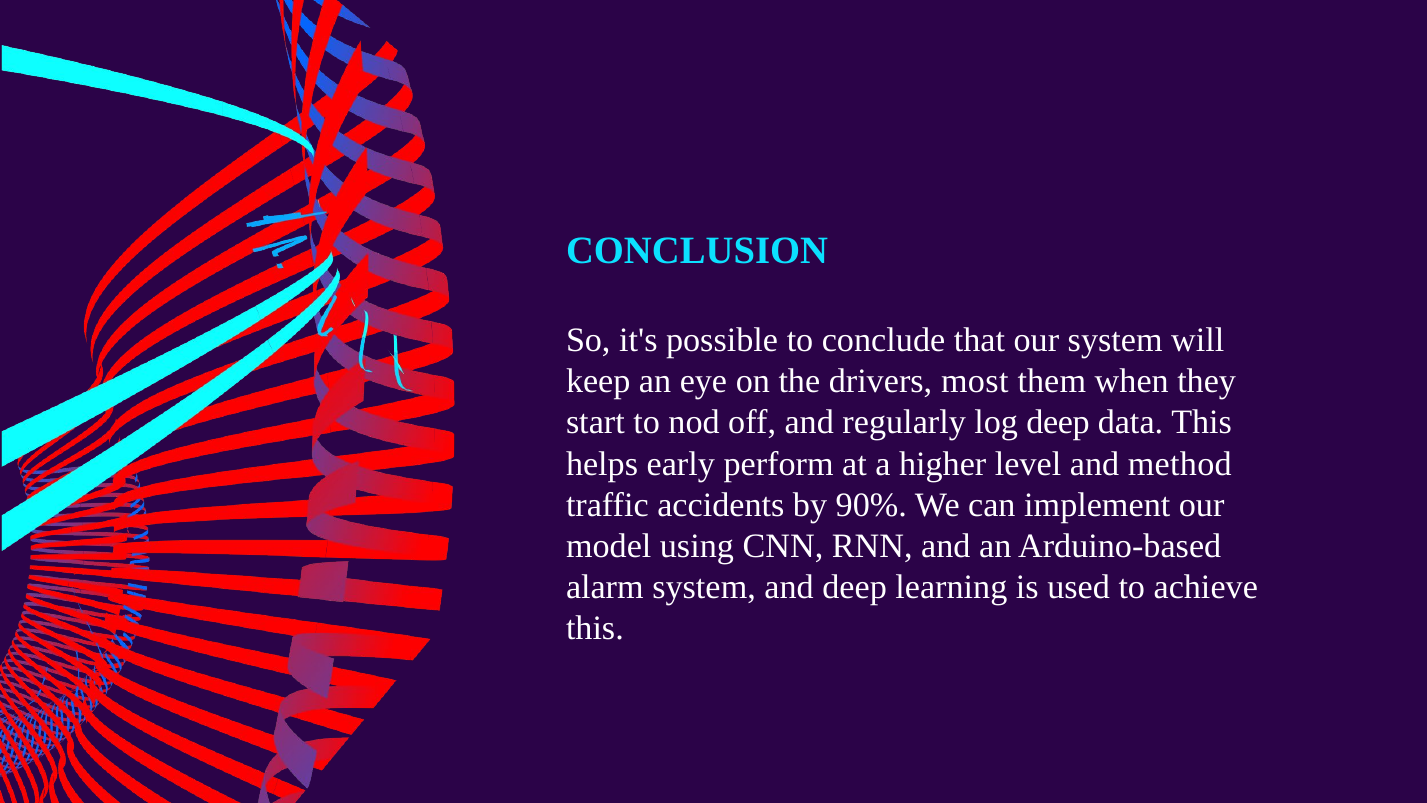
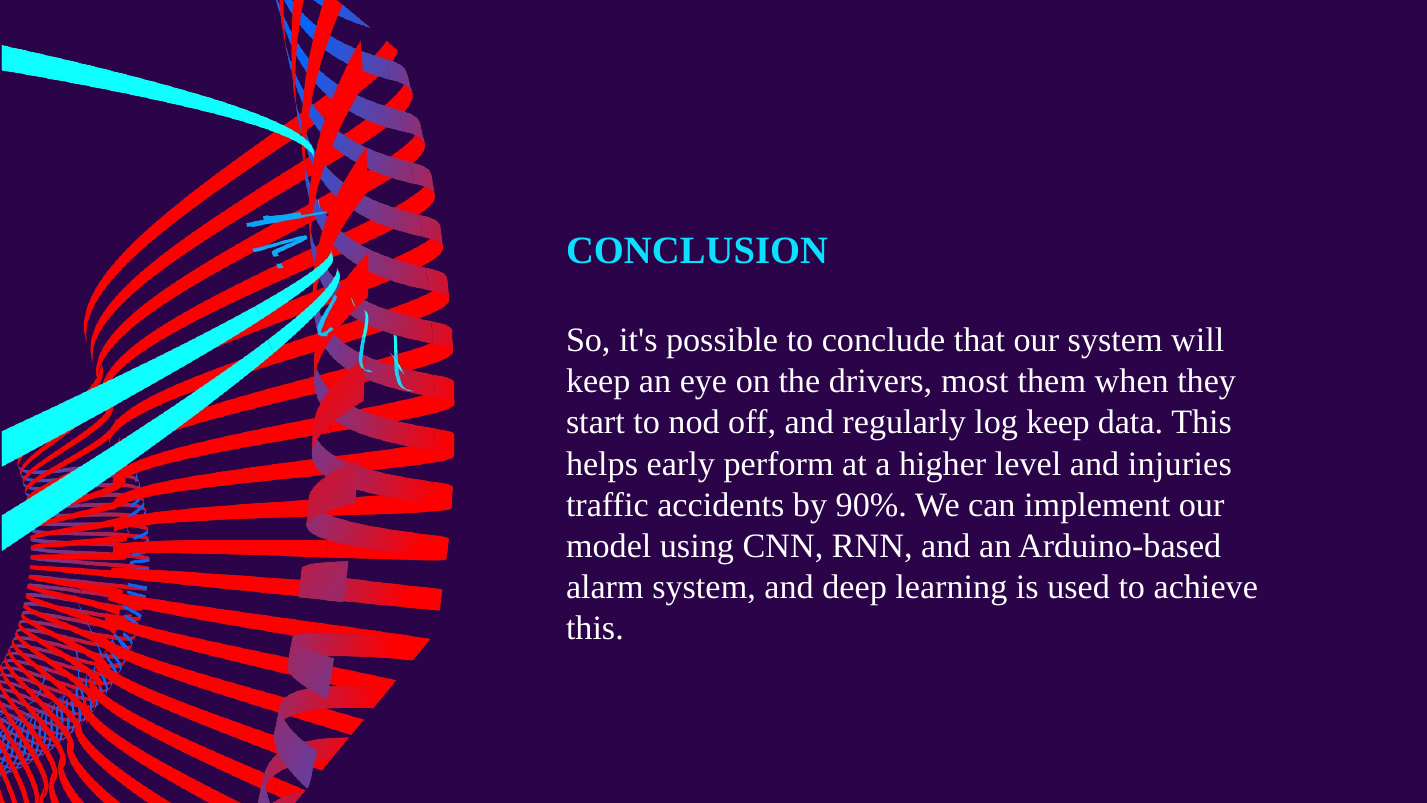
log deep: deep -> keep (1058, 423)
method: method -> injuries (1180, 464)
